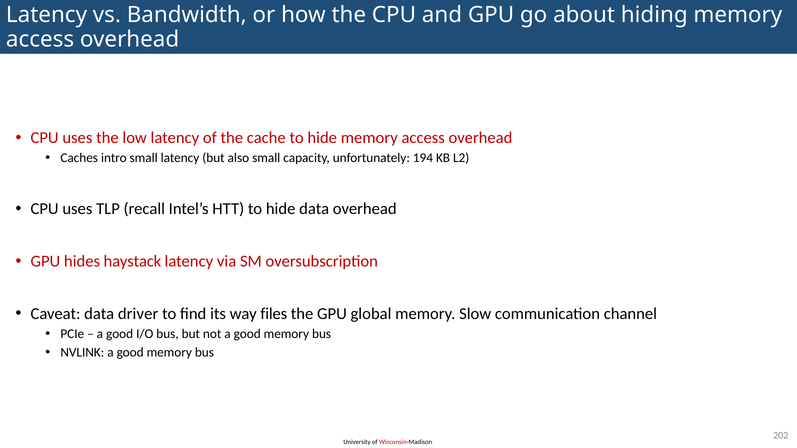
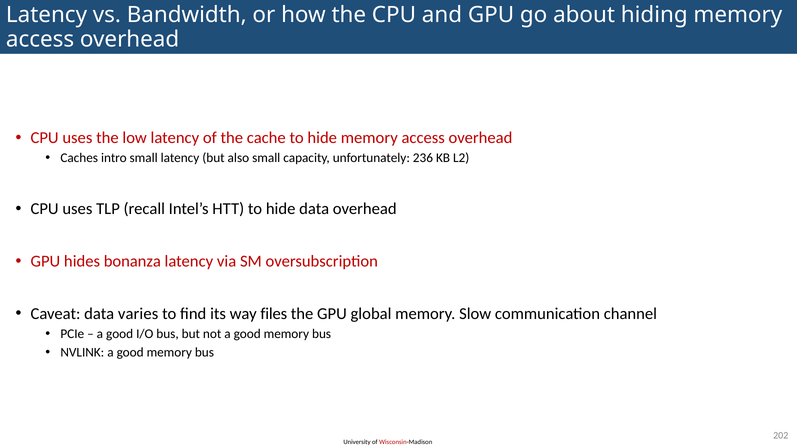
194: 194 -> 236 (423, 158)
haystack: haystack -> bonanza (132, 261)
driver: driver -> varies (138, 314)
